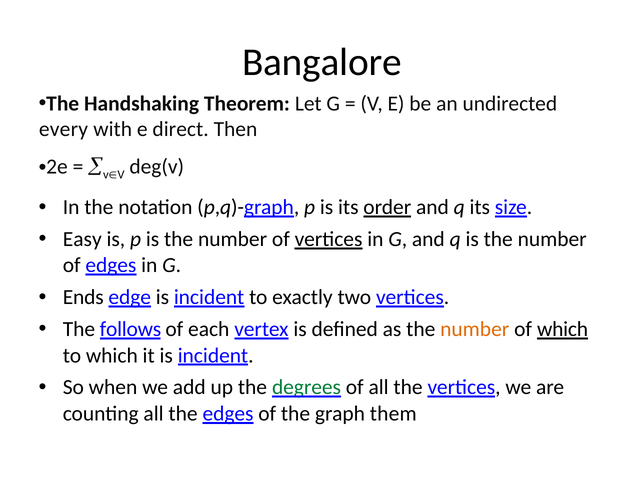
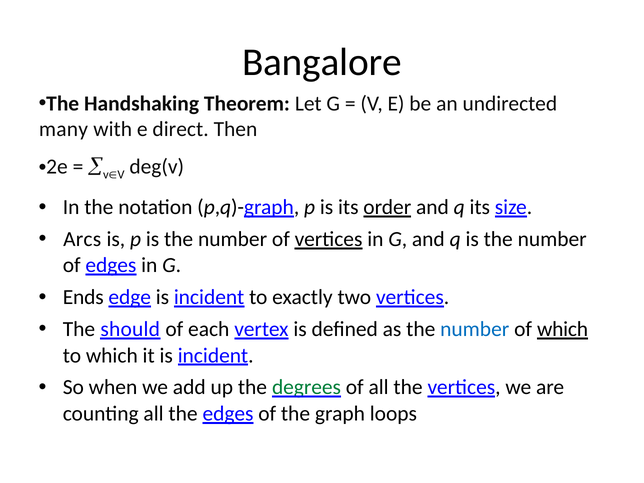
every: every -> many (63, 129)
Easy: Easy -> Arcs (82, 239)
follows: follows -> should (130, 329)
number colour: orange -> blue (475, 329)
them: them -> loops (393, 414)
